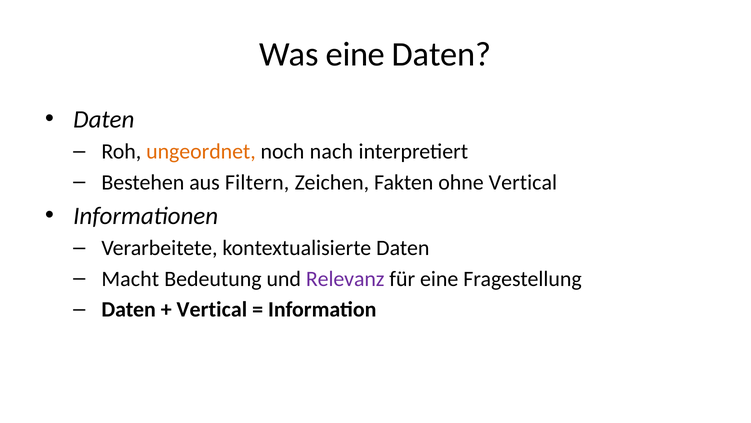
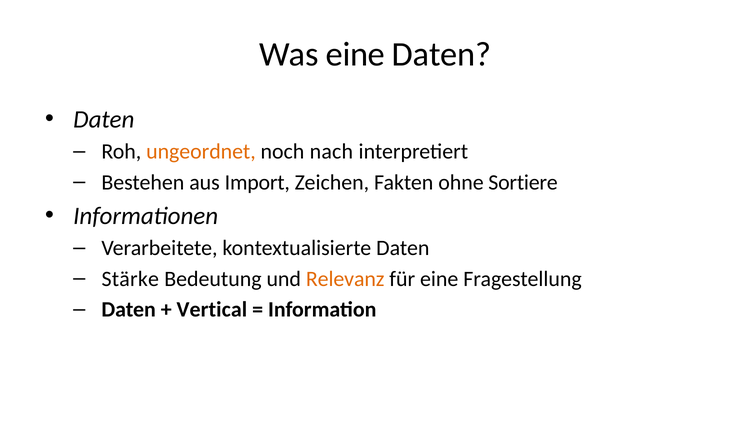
Filtern: Filtern -> Import (257, 182)
ohne Vertical: Vertical -> Sortiere (523, 182)
Macht: Macht -> Stärke (130, 278)
Relevanz colour: purple -> orange (345, 278)
